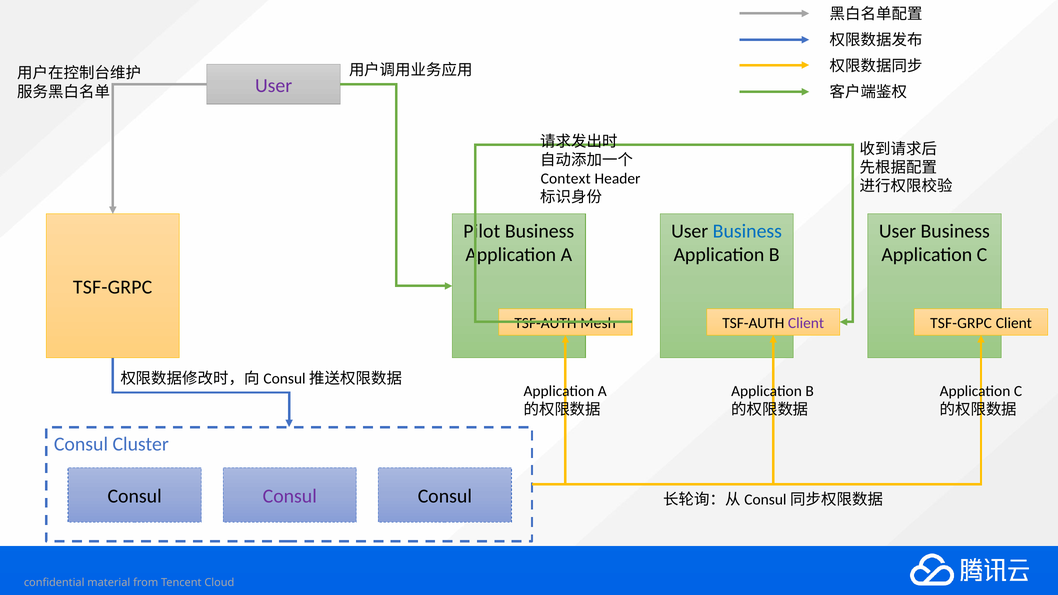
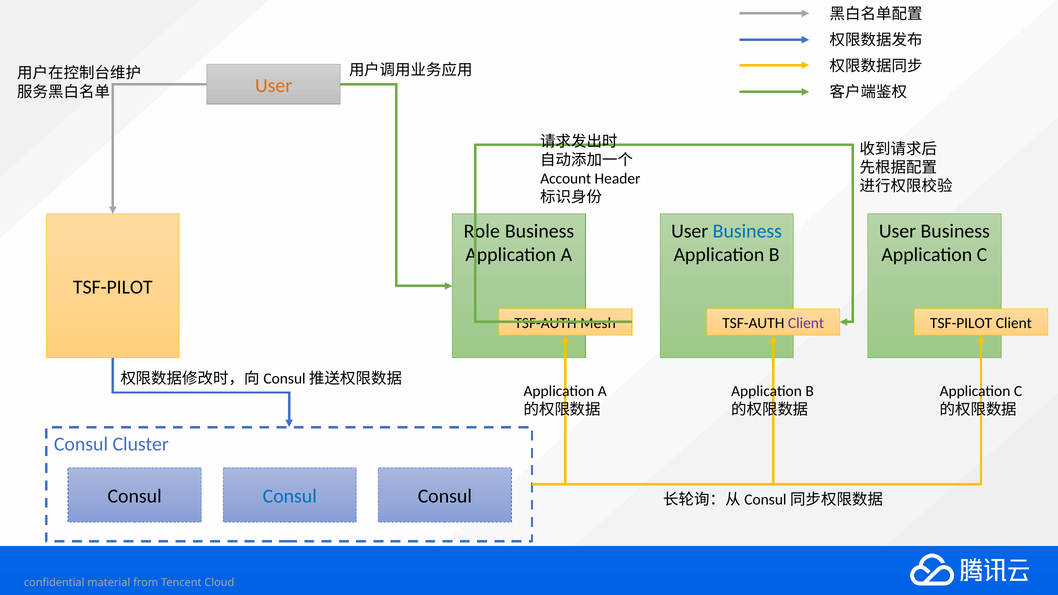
User colour: purple -> orange (274, 86)
Context: Context -> Account (566, 179)
Pilot: Pilot -> Role (482, 231)
TSF-GRPC: TSF-GRPC -> TSF-PILOT (113, 287)
TSF-GRPC: TSF-GRPC -> TSF-PILOT (961, 323)
Consul colour: purple -> blue (290, 496)
